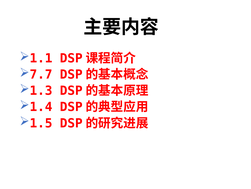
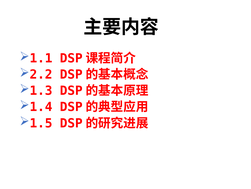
7.7: 7.7 -> 2.2 (41, 74)
